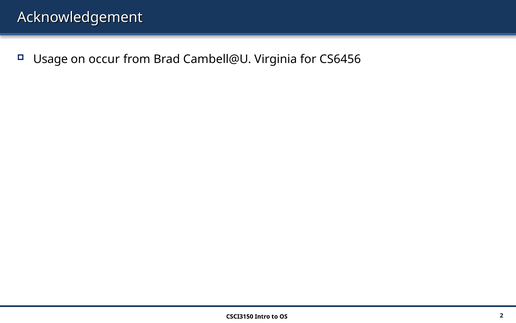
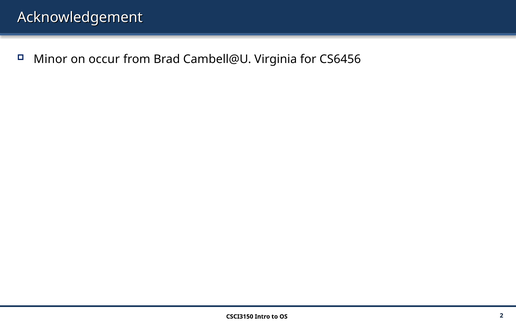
Usage: Usage -> Minor (50, 59)
